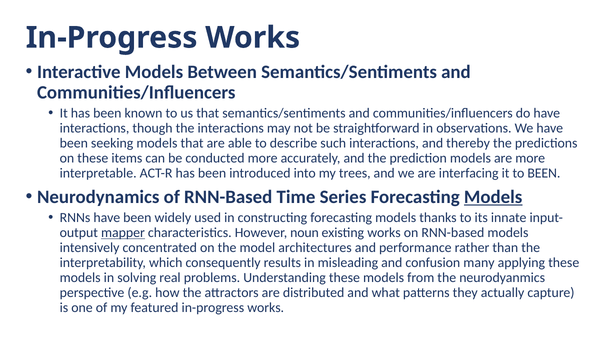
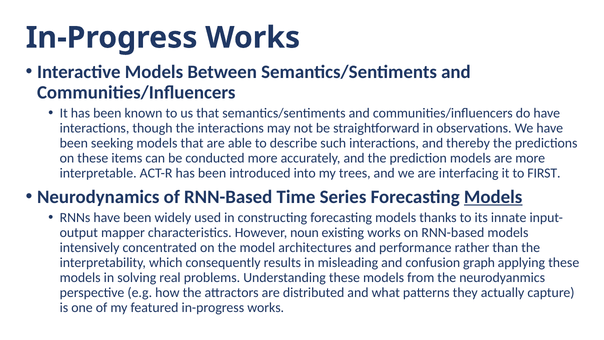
to BEEN: BEEN -> FIRST (544, 173)
mapper underline: present -> none (123, 233)
many: many -> graph (479, 262)
